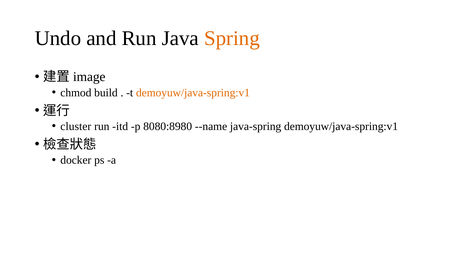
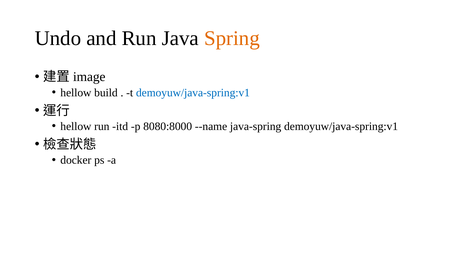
chmod: chmod -> hellow (76, 93)
demoyuw/java-spring:v1 colour: orange -> blue (193, 93)
cluster: cluster -> hellow (76, 127)
8080:8980: 8080:8980 -> 8080:8000 (168, 127)
